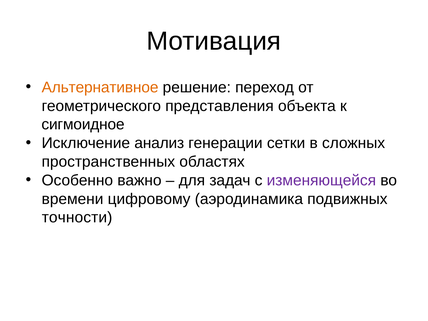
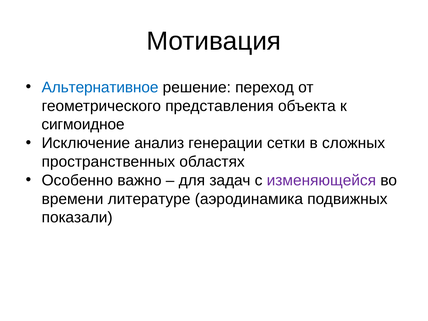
Альтернативное colour: orange -> blue (100, 87)
цифровому: цифровому -> литературе (149, 199)
точности: точности -> показали (77, 217)
